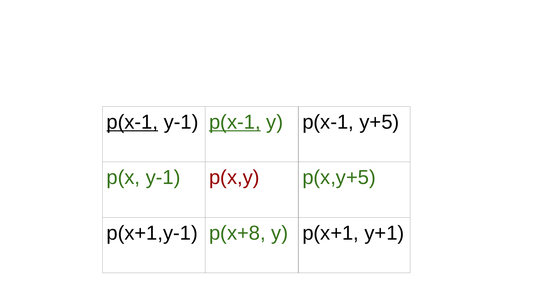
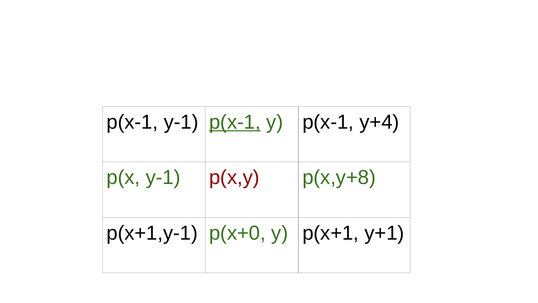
p(x-1 underline: present -> none (132, 122)
y+5: y+5 -> y+4 (379, 122)
p(x,y+5: p(x,y+5 -> p(x,y+8 (339, 177)
p(x+8: p(x+8 -> p(x+0 (237, 233)
